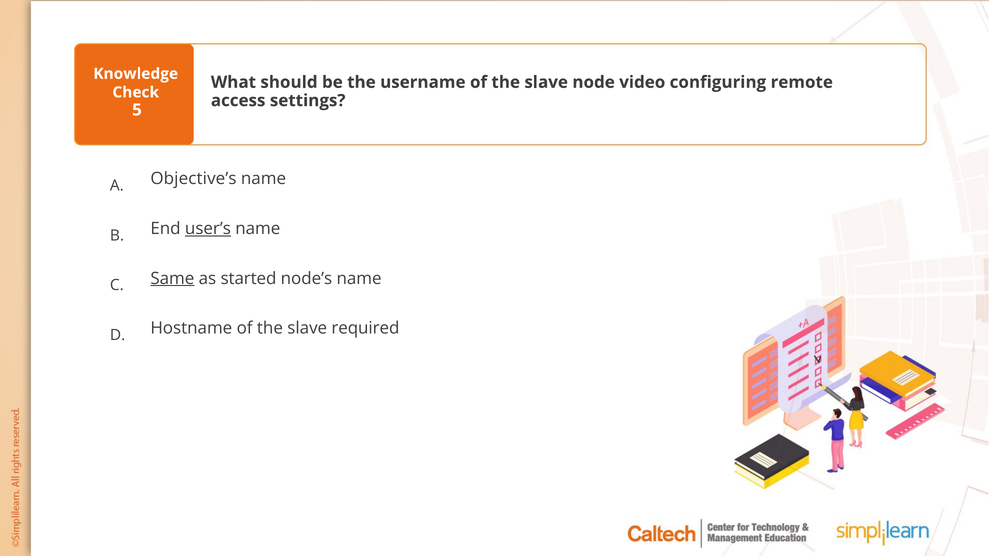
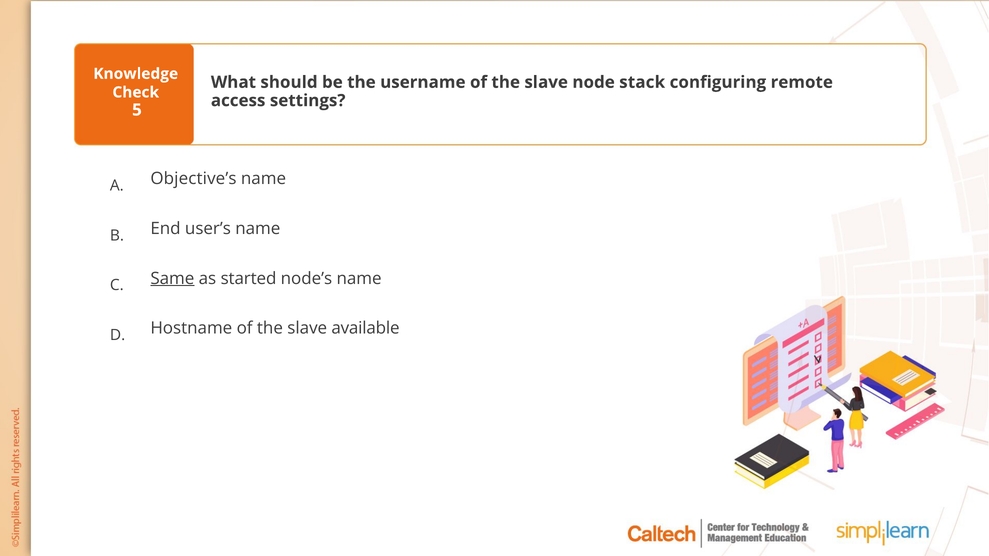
video: video -> stack (642, 82)
user’s underline: present -> none (208, 229)
required: required -> available (365, 328)
